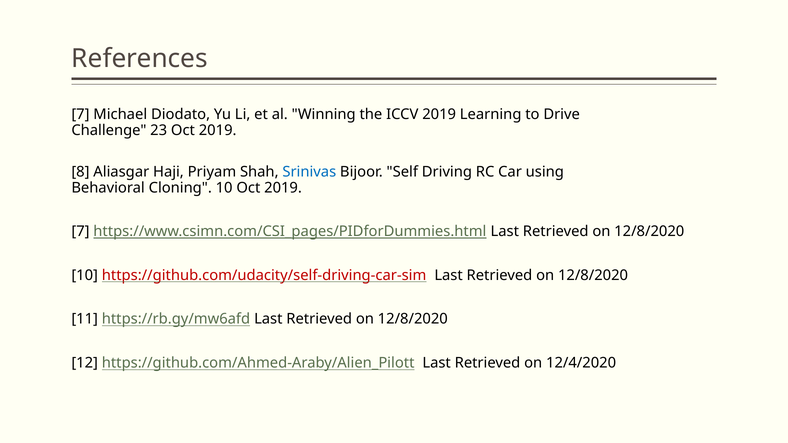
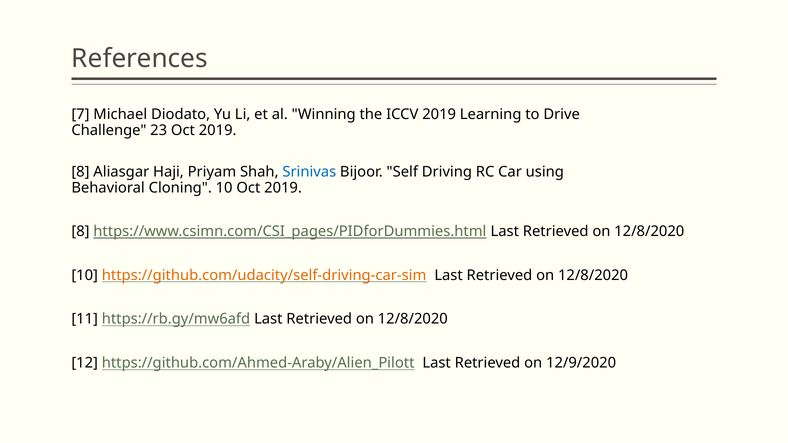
7: 7 -> 8 (80, 231)
https://github.com/udacity/self-driving-car-sim colour: red -> orange (264, 275)
12/4/2020: 12/4/2020 -> 12/9/2020 (581, 363)
